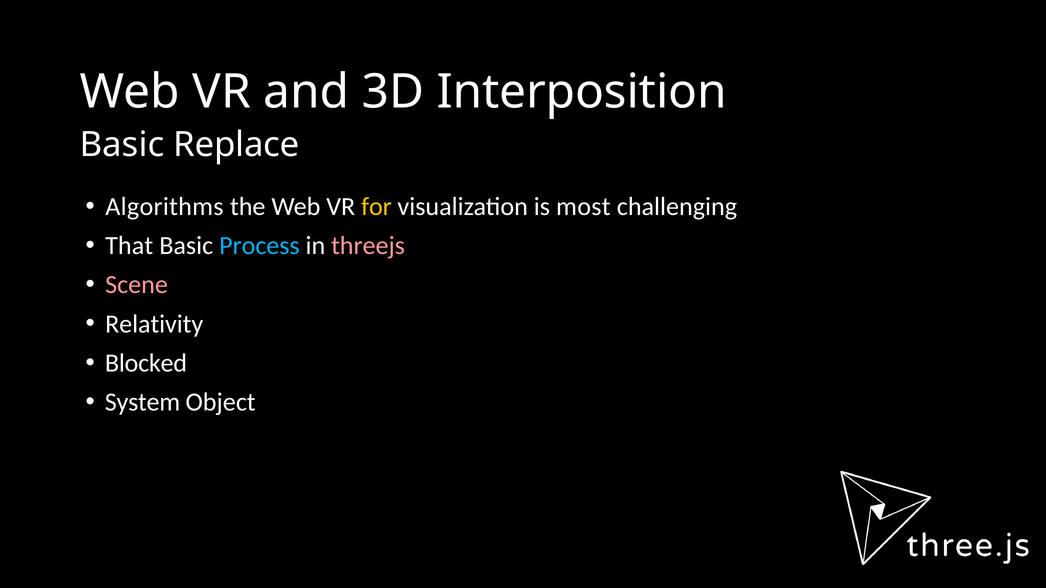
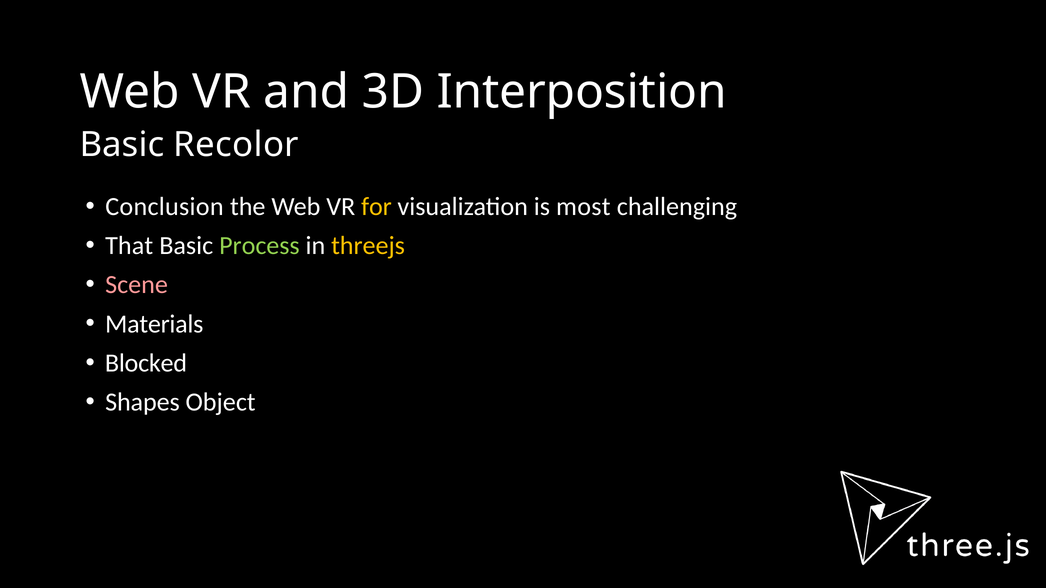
Replace: Replace -> Recolor (236, 145)
Algorithms: Algorithms -> Conclusion (164, 207)
Process colour: light blue -> light green (259, 246)
threejs colour: pink -> yellow (368, 246)
Relativity: Relativity -> Materials (154, 324)
System: System -> Shapes (142, 402)
